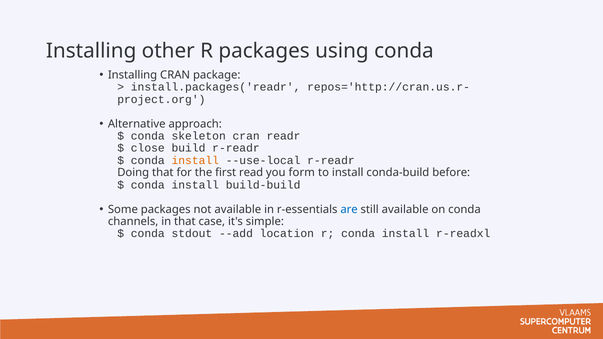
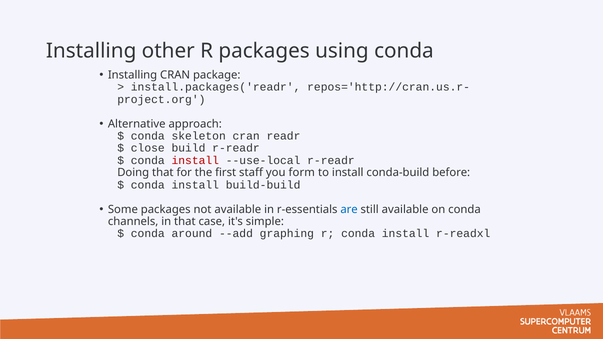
install colour: orange -> red (195, 161)
read: read -> staff (251, 173)
stdout: stdout -> around (192, 234)
location: location -> graphing (287, 234)
